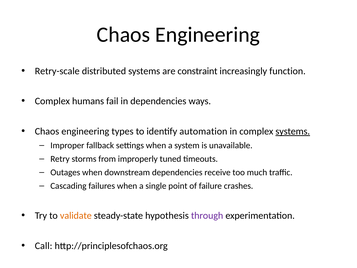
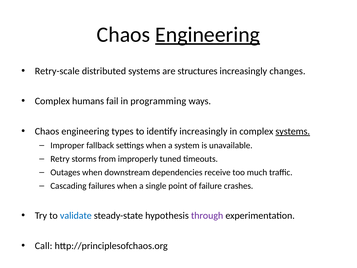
Engineering underline: none -> present (208, 35)
constraint: constraint -> structures (198, 71)
function: function -> changes (287, 71)
in dependencies: dependencies -> programming (158, 101)
identify automation: automation -> increasingly (203, 131)
validate colour: orange -> blue (76, 215)
